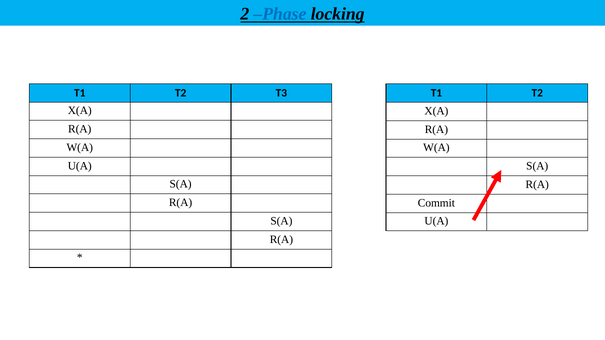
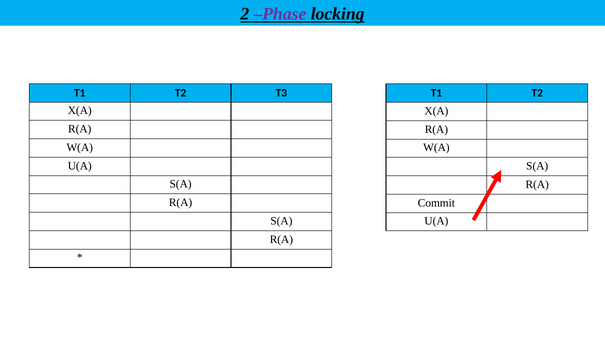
Phase colour: blue -> purple (280, 14)
